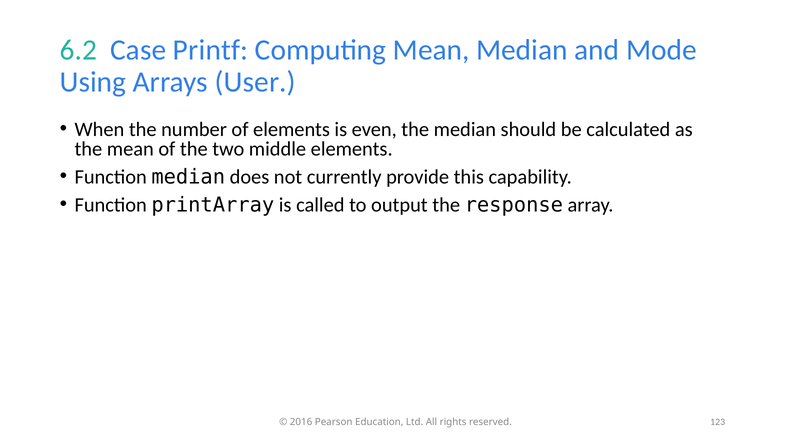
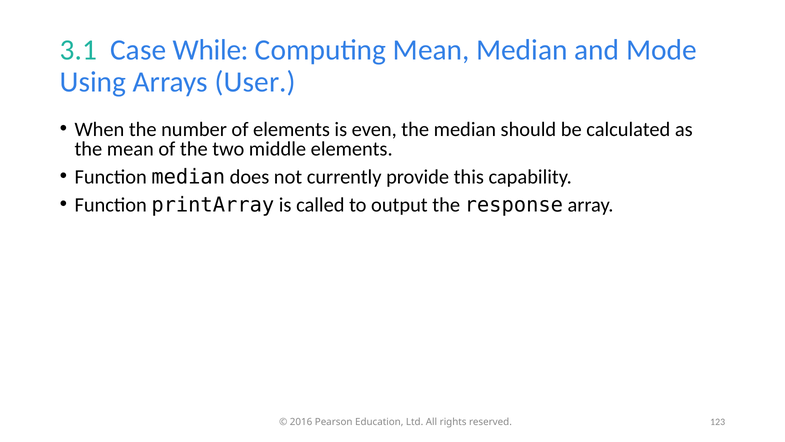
6.2: 6.2 -> 3.1 (78, 50)
Printf: Printf -> While (211, 50)
